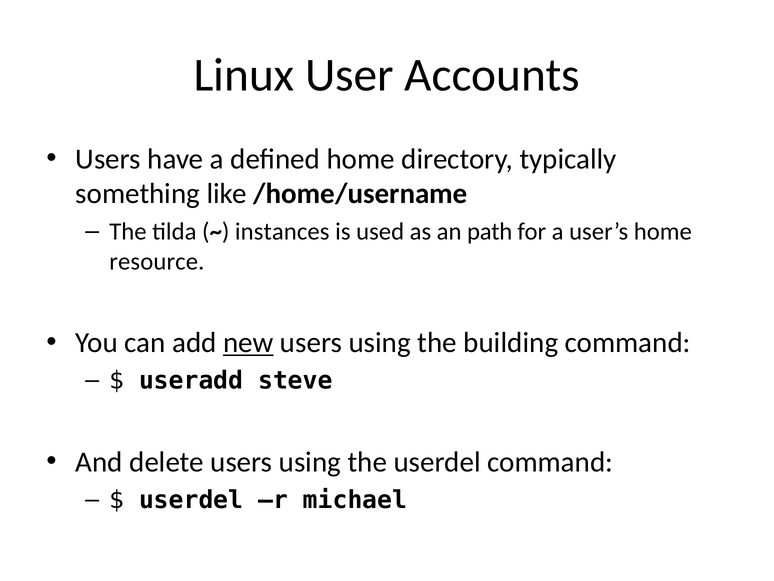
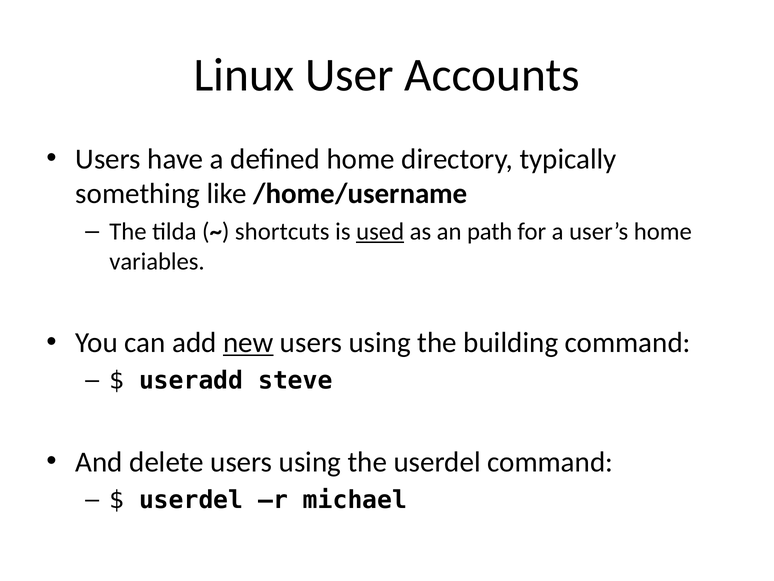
instances: instances -> shortcuts (282, 232)
used underline: none -> present (380, 232)
resource: resource -> variables (157, 261)
